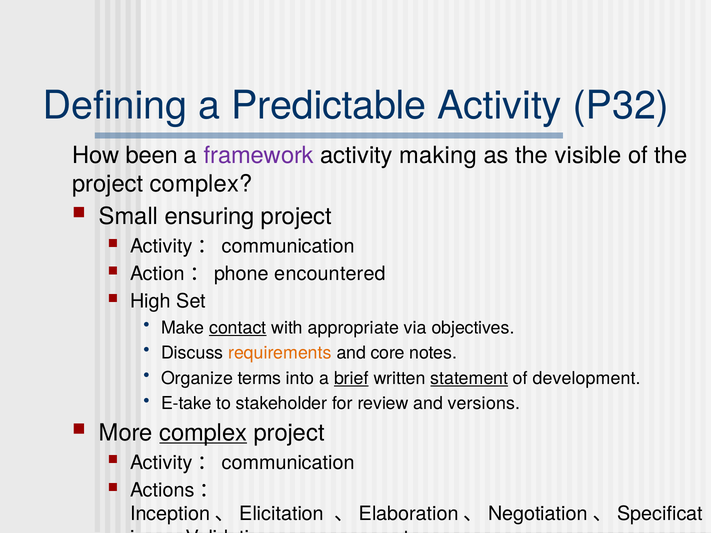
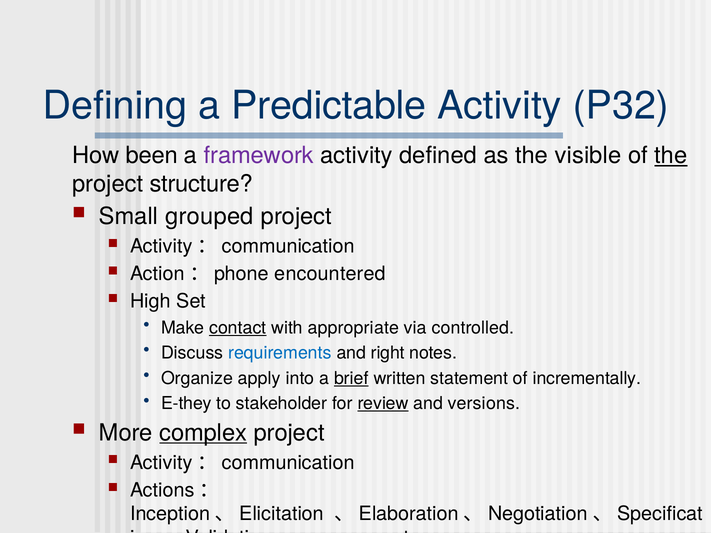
making: making -> defined (438, 156)
the underline: none -> present (671, 156)
project complex: complex -> structure (201, 184)
ensuring: ensuring -> grouped (209, 217)
objectives: objectives -> controlled (473, 328)
requirements colour: orange -> blue (280, 353)
core: core -> right (388, 353)
terms: terms -> apply (259, 378)
statement underline: present -> none (469, 378)
development: development -> incrementally (587, 378)
E-take: E-take -> E-they (186, 404)
review underline: none -> present (383, 404)
